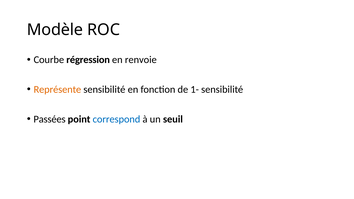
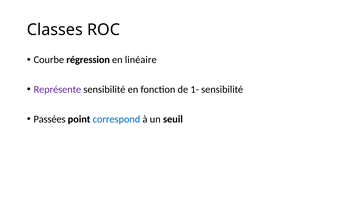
Modèle: Modèle -> Classes (55, 30)
renvoie: renvoie -> linéaire (141, 60)
Représente colour: orange -> purple (57, 90)
